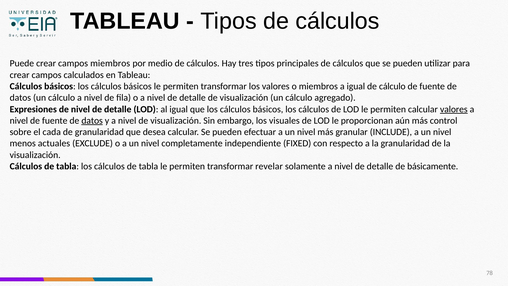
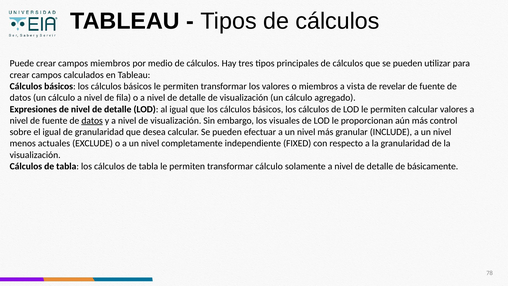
a igual: igual -> vista (356, 86)
de cálculo: cálculo -> revelar (392, 86)
valores underline: present -> none (454, 109)
el cada: cada -> igual (52, 132)
transformar revelar: revelar -> cálculo (269, 166)
